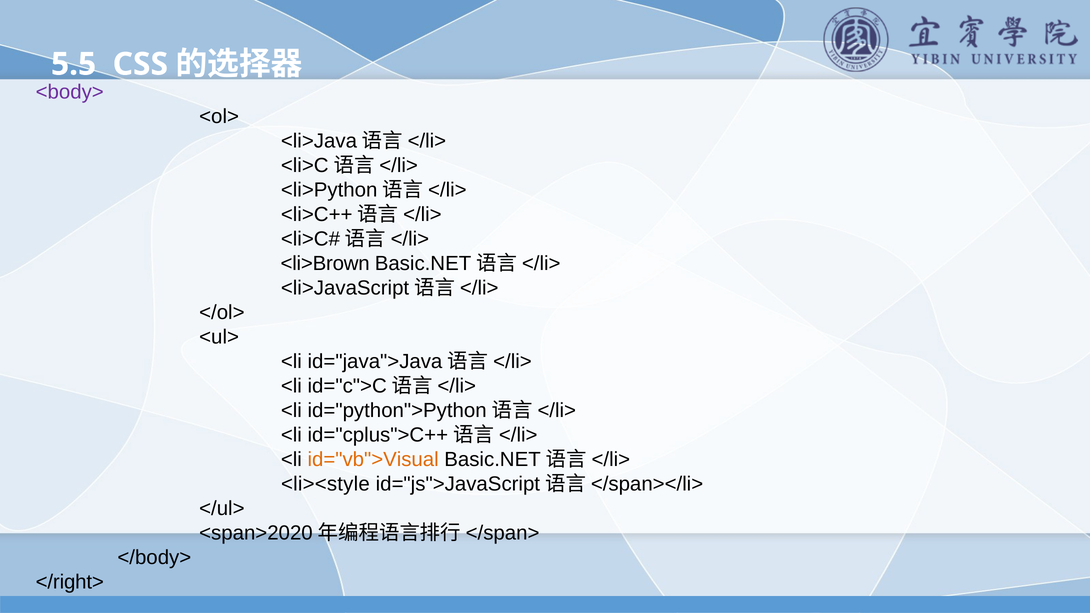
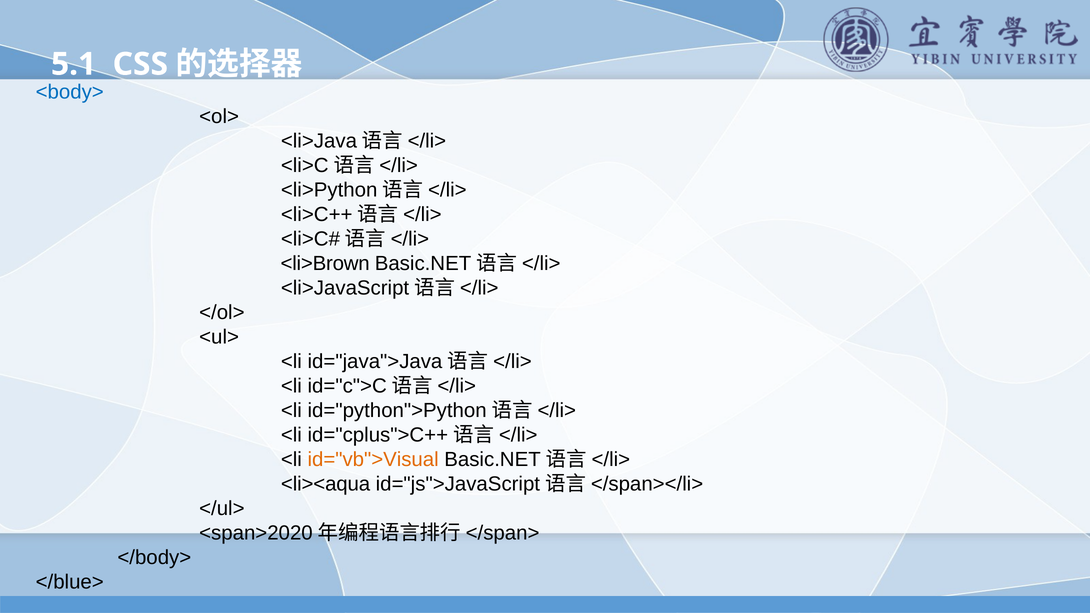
5.5: 5.5 -> 5.1 (74, 64)
<body> colour: purple -> blue (70, 92)
<li><style: <li><style -> <li><aqua (326, 484)
</right>: </right> -> </blue> (70, 582)
